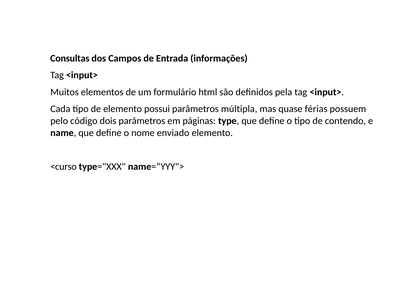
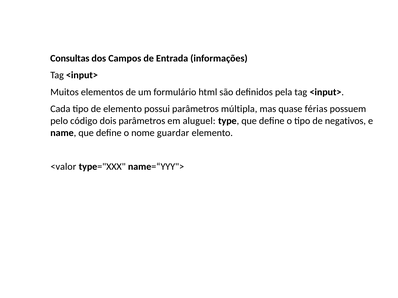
páginas: páginas -> aluguel (199, 121)
contendo: contendo -> negativos (345, 121)
enviado: enviado -> guardar (173, 133)
<curso: <curso -> <valor (63, 167)
